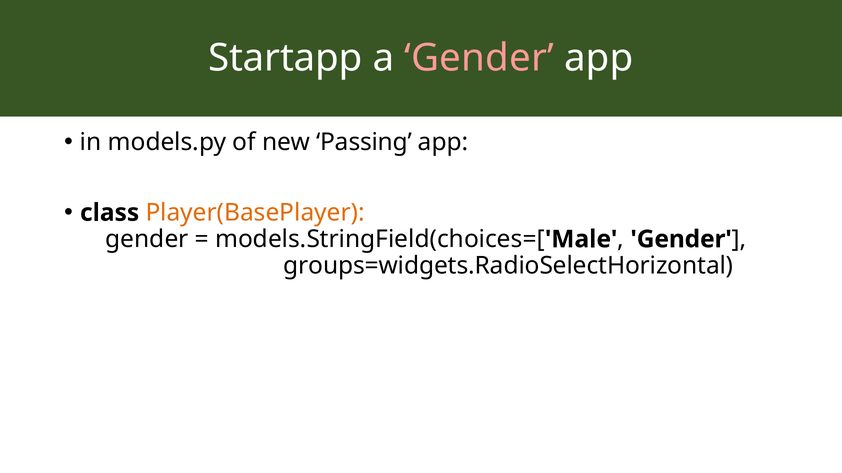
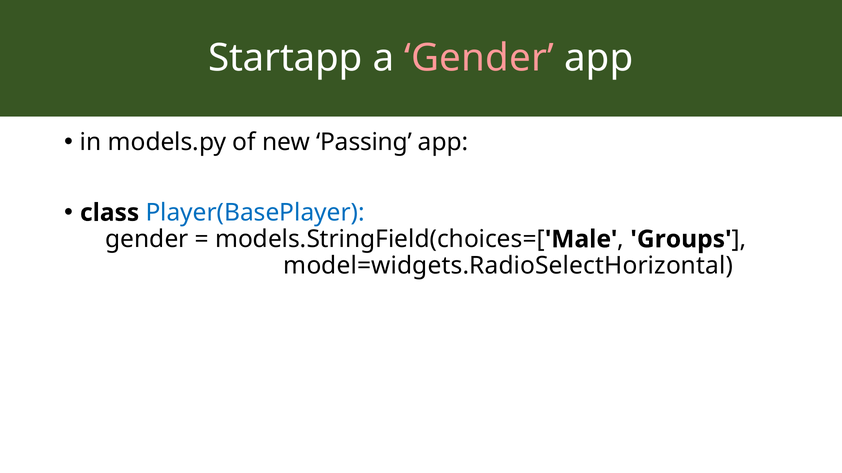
Player(BasePlayer colour: orange -> blue (255, 213)
Gender: Gender -> Groups (681, 239)
groups=widgets.RadioSelectHorizontal: groups=widgets.RadioSelectHorizontal -> model=widgets.RadioSelectHorizontal (508, 266)
